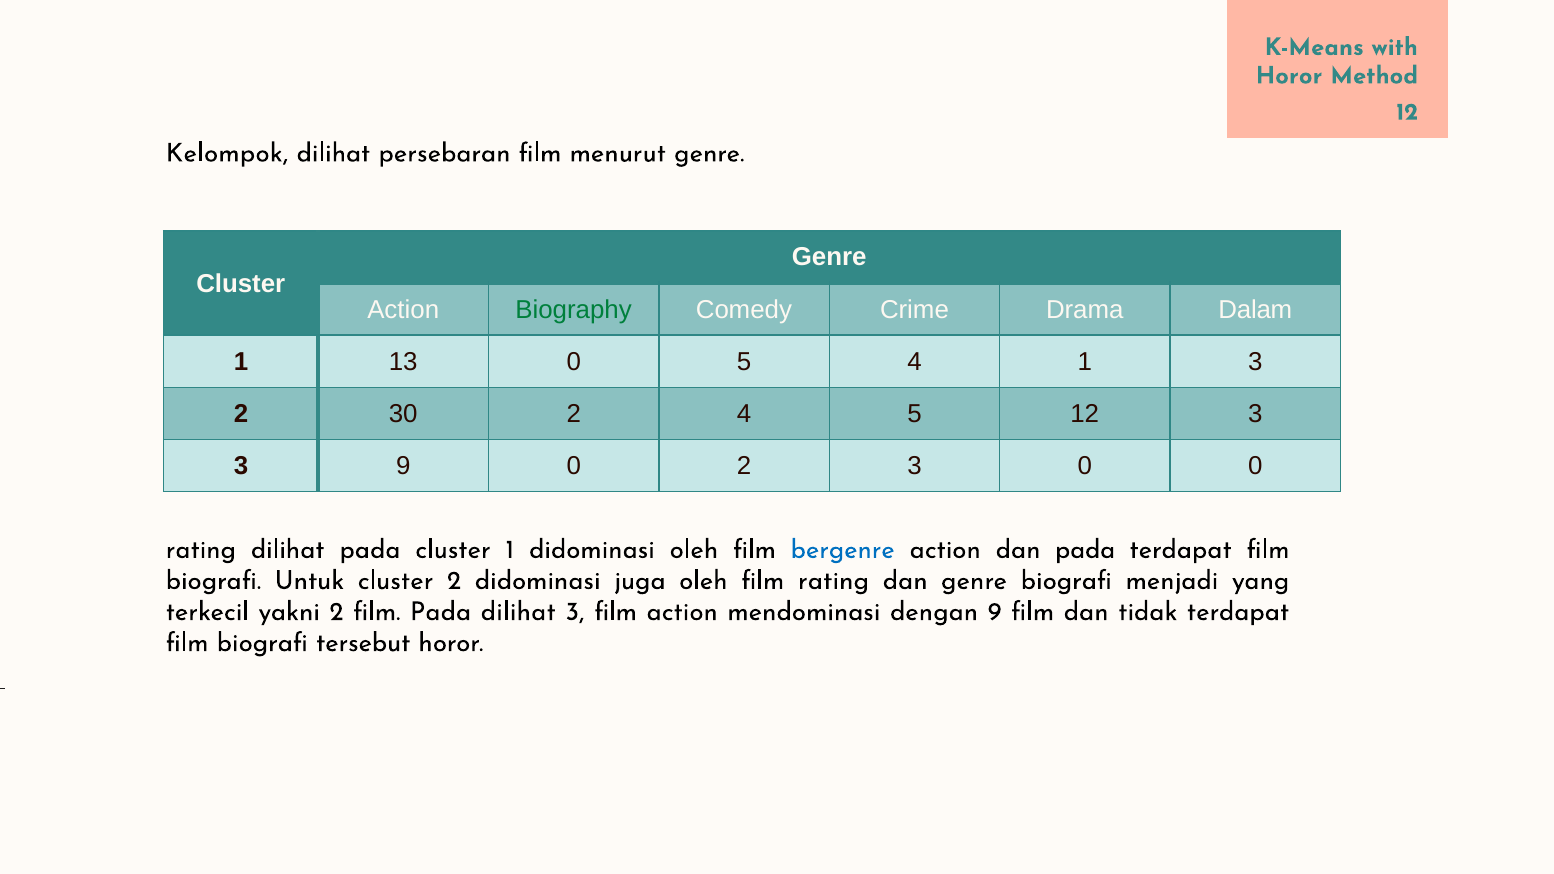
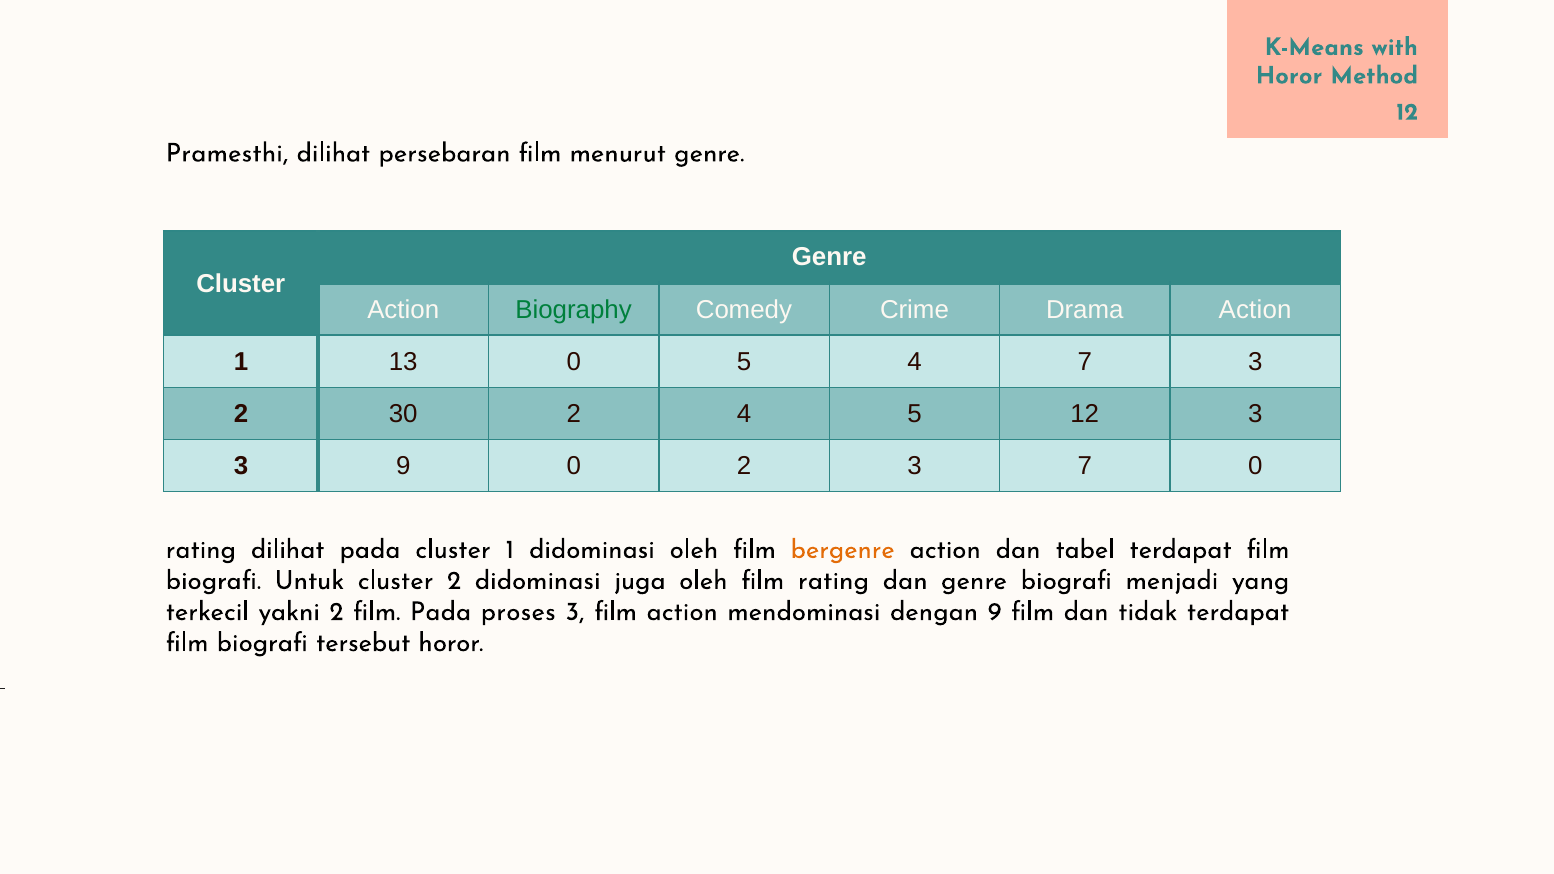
Kelompok: Kelompok -> Pramesthi (227, 153)
Drama Dalam: Dalam -> Action (1255, 310)
4 1: 1 -> 7 (1085, 362)
3 0: 0 -> 7 (1085, 466)
bergenre colour: blue -> orange (843, 549)
dan pada: pada -> tabel (1085, 549)
Pada dilihat: dilihat -> proses (518, 612)
